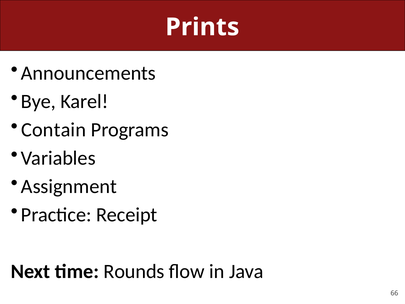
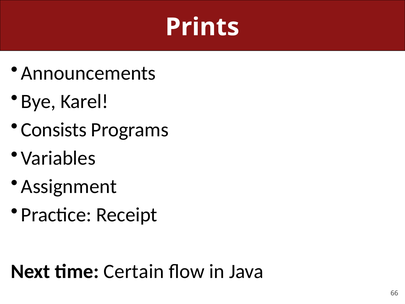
Contain: Contain -> Consists (54, 130)
Rounds: Rounds -> Certain (134, 271)
